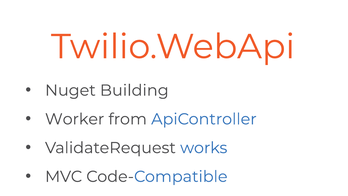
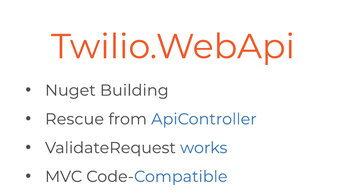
Worker: Worker -> Rescue (75, 119)
